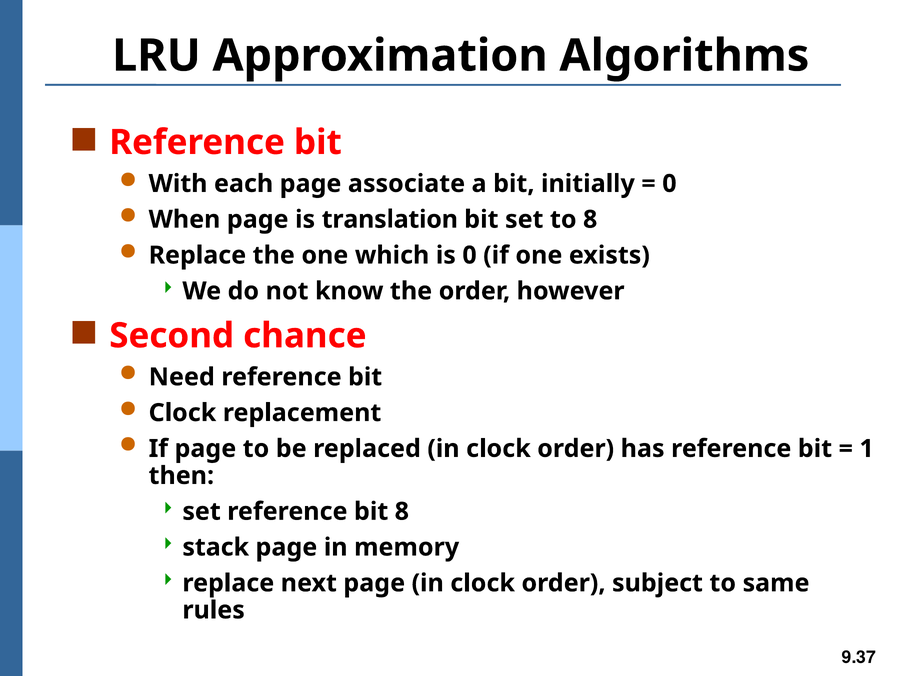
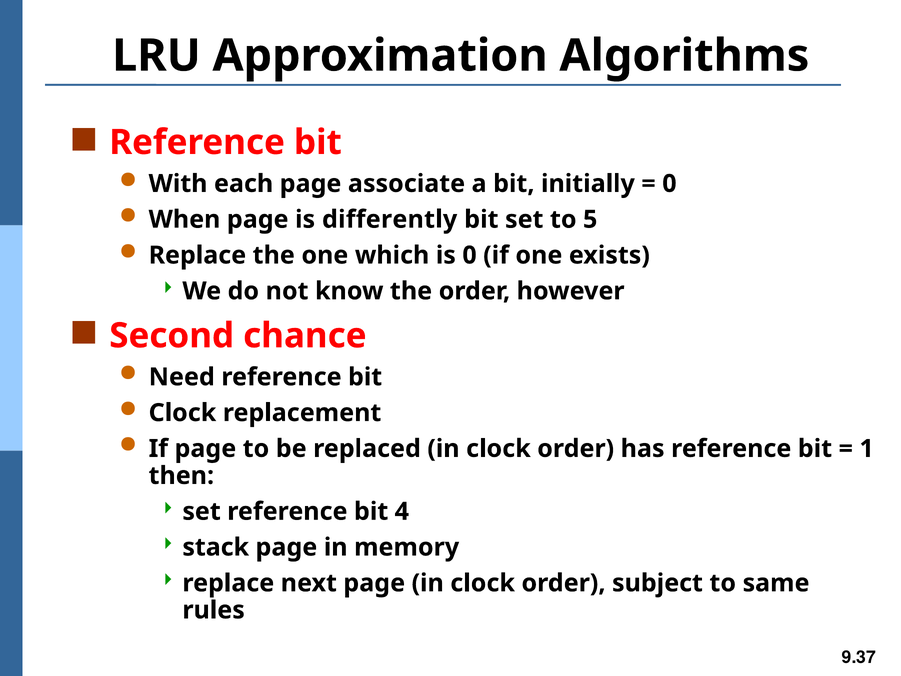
translation: translation -> differently (390, 219)
to 8: 8 -> 5 (590, 219)
bit 8: 8 -> 4 (402, 511)
